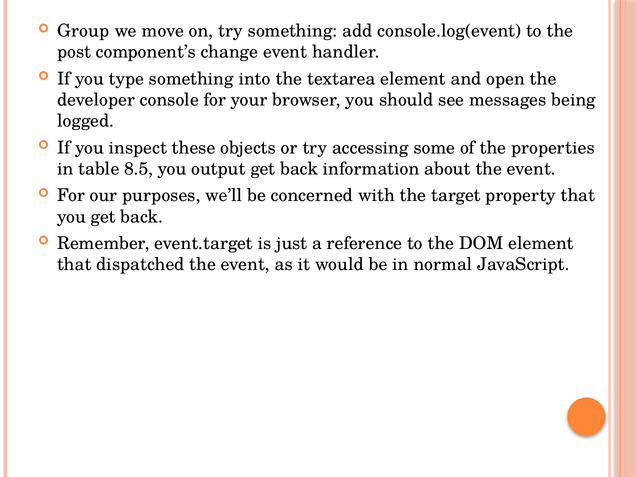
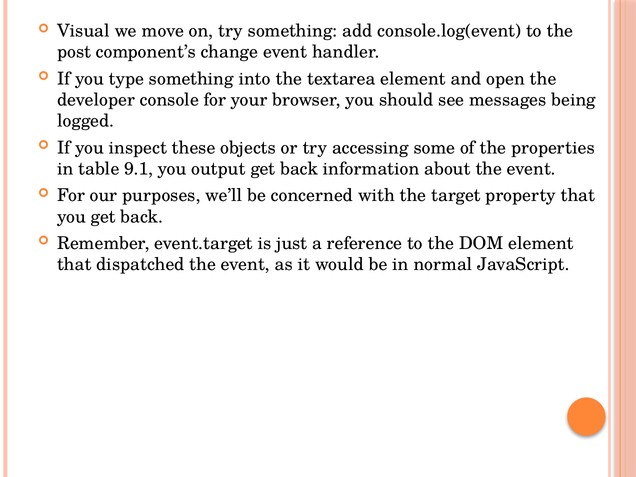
Group: Group -> Visual (83, 31)
8.5: 8.5 -> 9.1 (139, 169)
